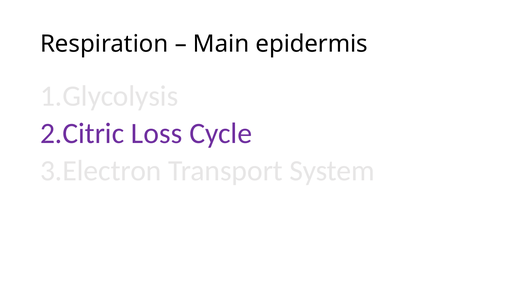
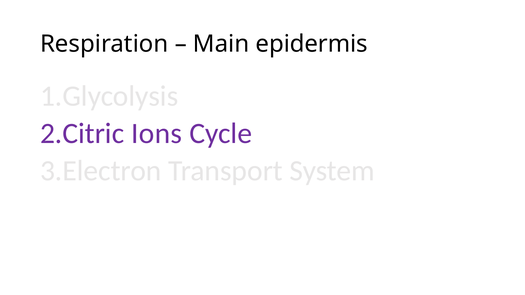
Loss: Loss -> Ions (157, 134)
